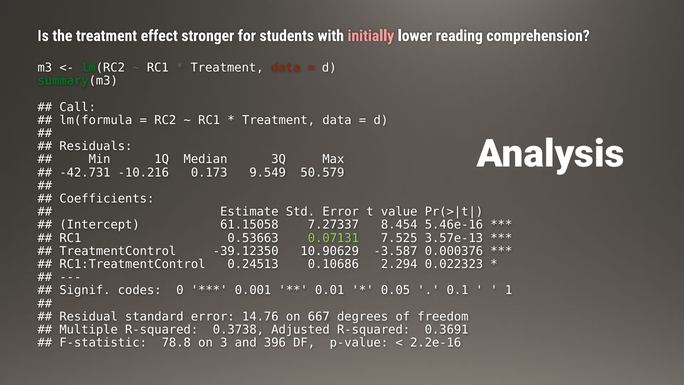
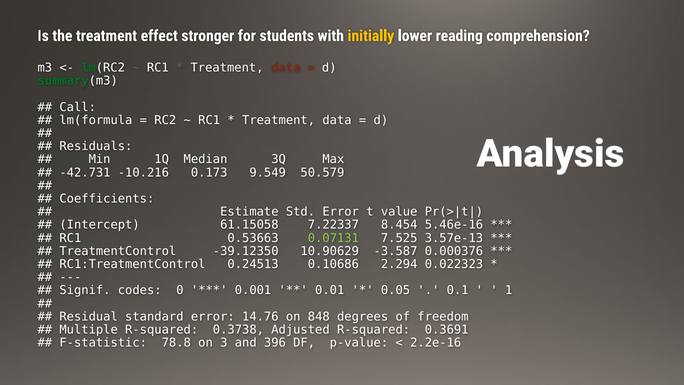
initially colour: pink -> yellow (371, 36)
7.27337: 7.27337 -> 7.22337 (333, 225)
667: 667 -> 848 (319, 316)
